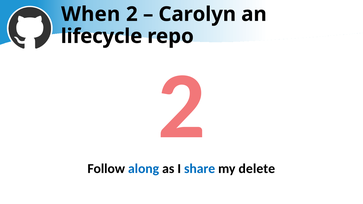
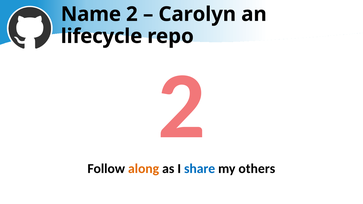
When: When -> Name (91, 14)
along colour: blue -> orange (144, 169)
delete: delete -> others (257, 169)
